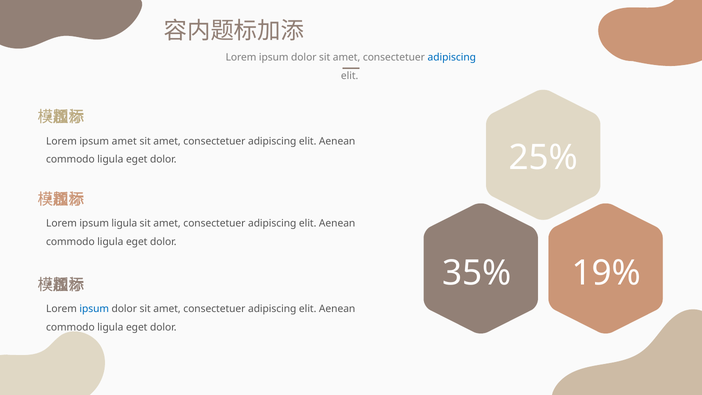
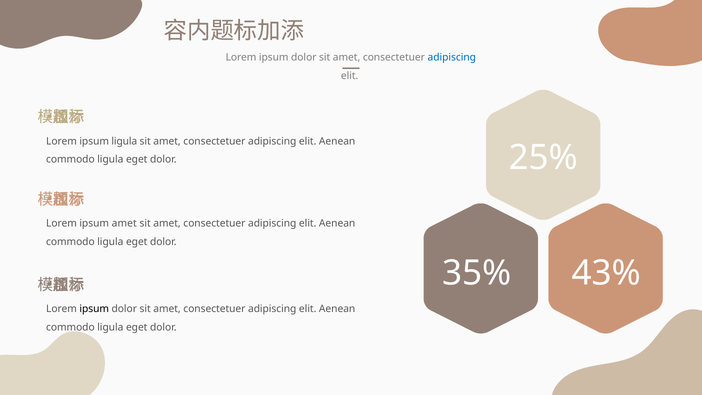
ipsum amet: amet -> ligula (124, 141)
ipsum ligula: ligula -> amet (124, 223)
19%: 19% -> 43% (606, 273)
ipsum colour: blue -> black (94, 309)
